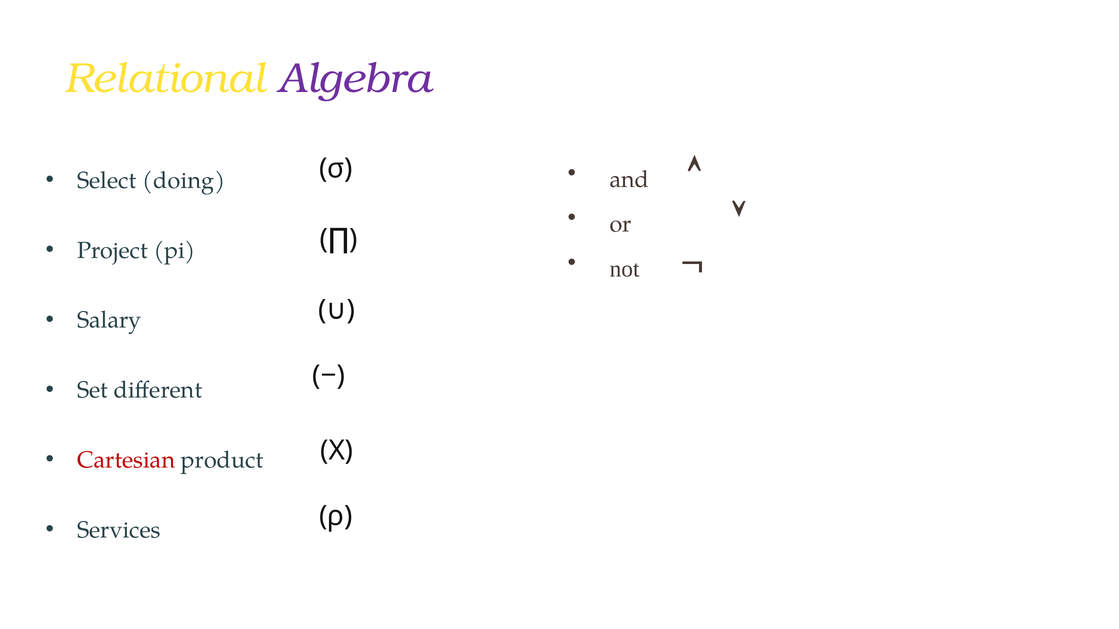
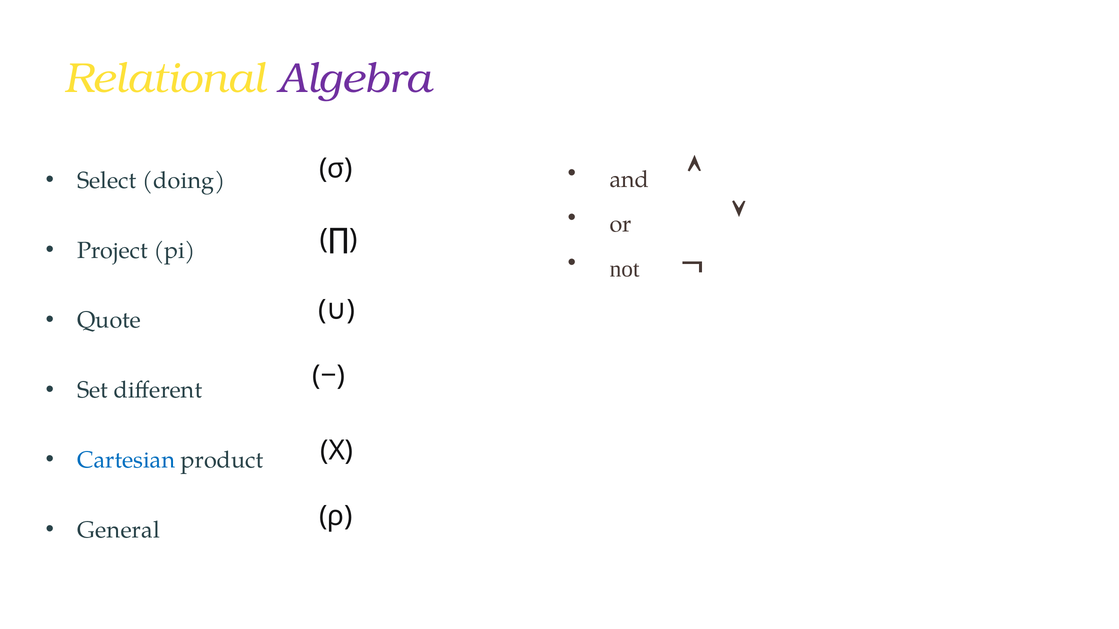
Salary: Salary -> Quote (109, 320)
Cartesian colour: red -> blue (126, 460)
Services: Services -> General (119, 530)
